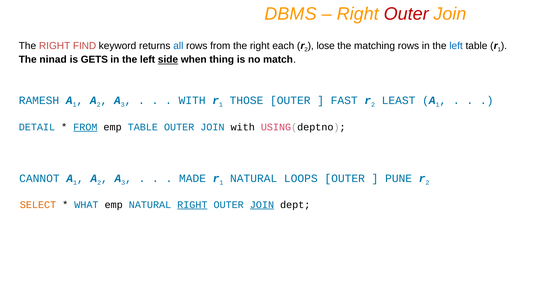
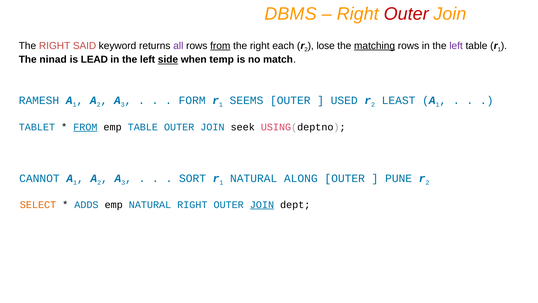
FIND: FIND -> SAID (85, 46)
all colour: blue -> purple (178, 46)
from underline: none -> present (220, 46)
matching underline: none -> present (375, 46)
left colour: blue -> purple (456, 46)
GETS: GETS -> LEAD (94, 59)
thing: thing -> temp (222, 59)
WITH: WITH -> FORM (192, 100)
THOSE: THOSE -> SEEMS (246, 100)
FAST: FAST -> USED (344, 100)
DETAIL: DETAIL -> TABLET (37, 127)
JOIN with: with -> seek (243, 127)
MADE: MADE -> SORT (193, 178)
LOOPS: LOOPS -> ALONG (301, 178)
WHAT: WHAT -> ADDS (86, 205)
RIGHT underline: present -> none (192, 205)
